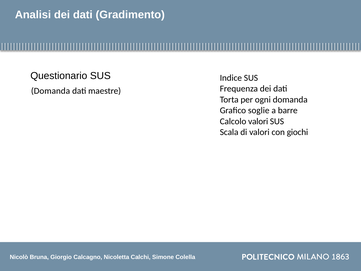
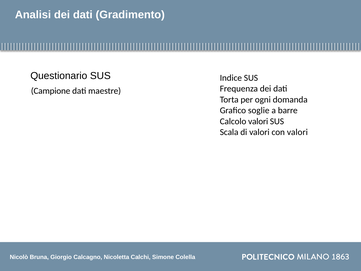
Domanda: Domanda -> Campione (51, 91)
con giochi: giochi -> valori (297, 132)
